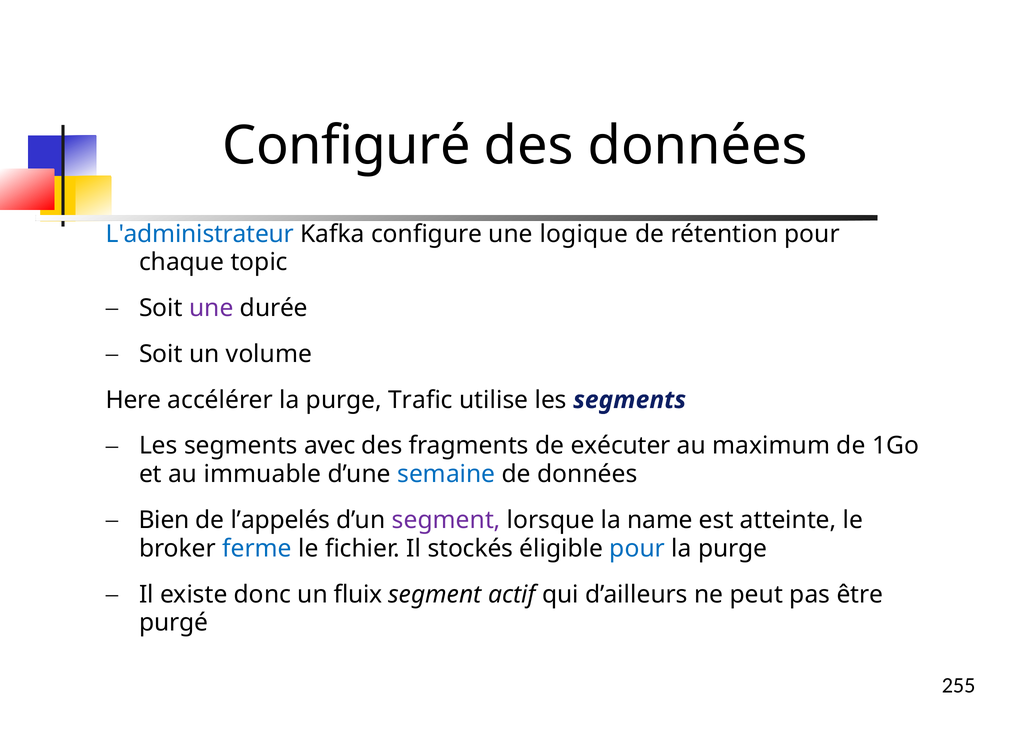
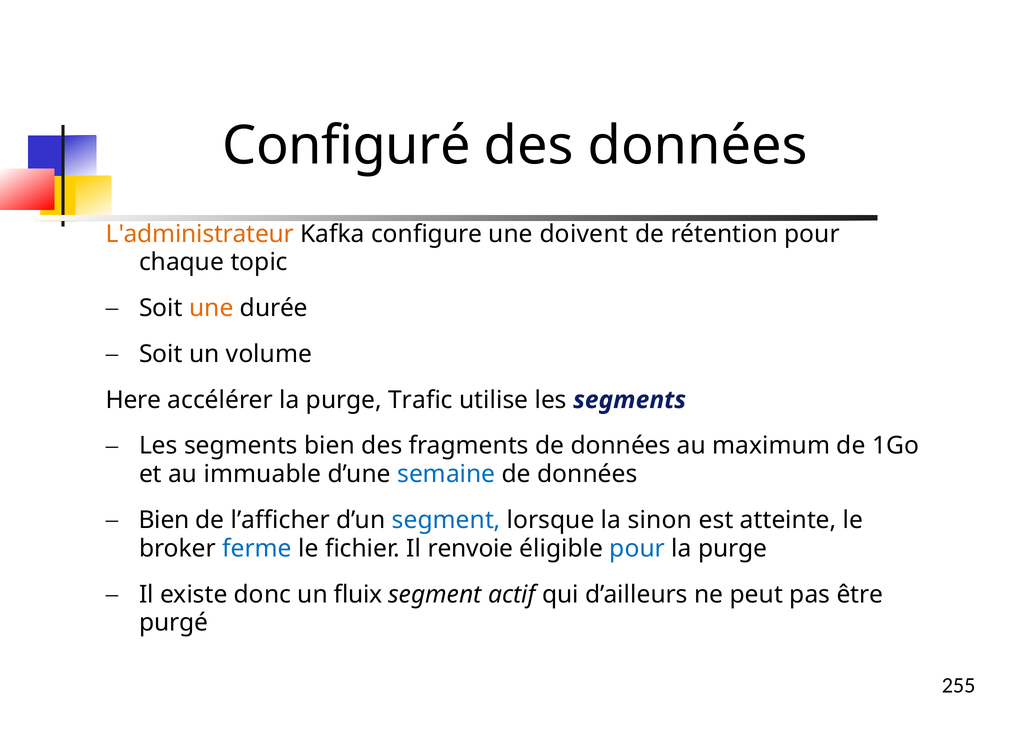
L'administrateur colour: blue -> orange (200, 234)
logique: logique -> doivent (584, 234)
une colour: purple -> orange (211, 308)
segments avec: avec -> bien (330, 446)
fragments de exécuter: exécuter -> données (621, 446)
l’appelés: l’appelés -> l’afficher (280, 520)
segment colour: purple -> blue (446, 520)
name: name -> sinon (660, 520)
stockés: stockés -> renvoie (470, 548)
